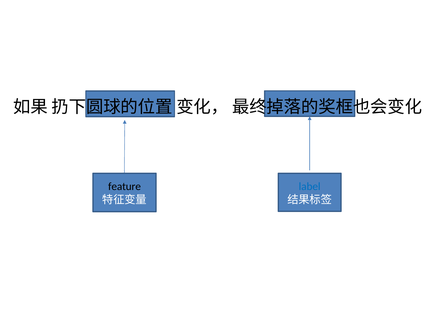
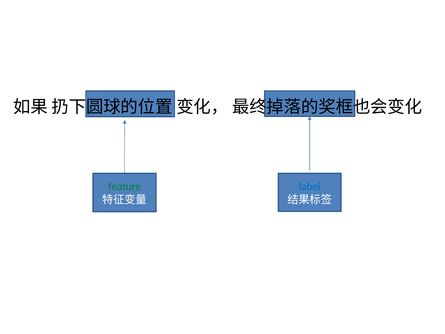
feature colour: black -> green (125, 186)
